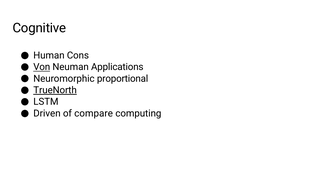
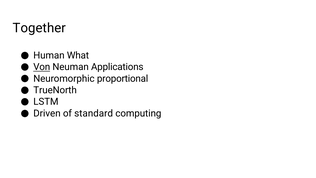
Cognitive: Cognitive -> Together (39, 28)
Cons: Cons -> What (78, 55)
TrueNorth underline: present -> none (55, 90)
compare: compare -> standard (94, 113)
